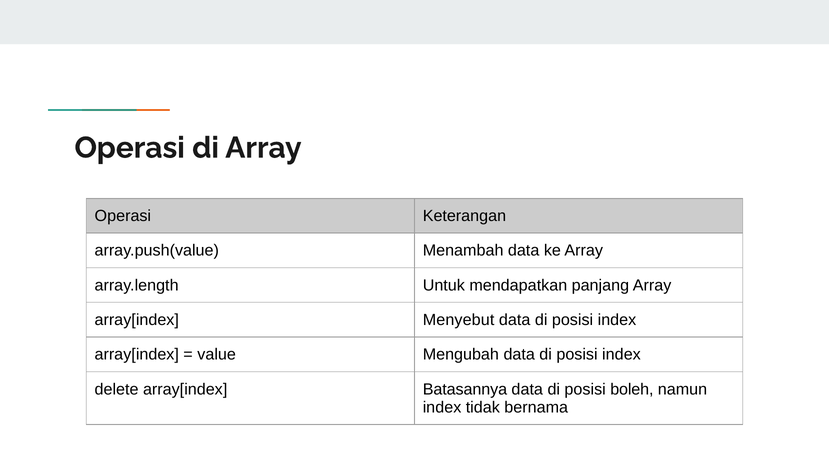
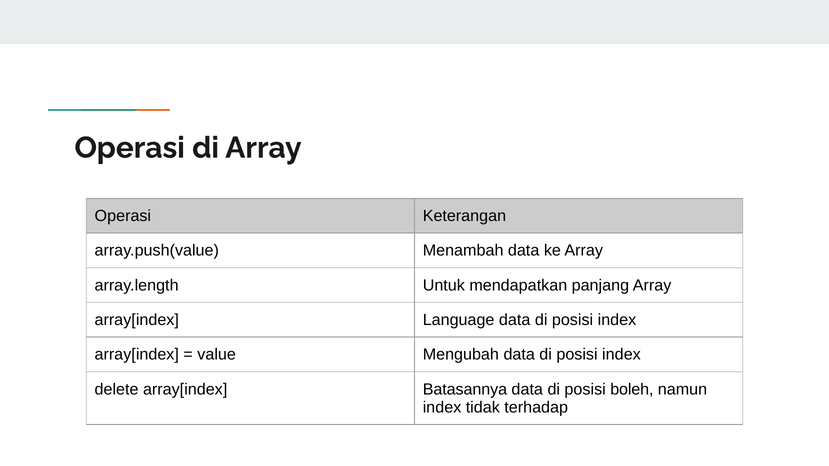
Menyebut: Menyebut -> Language (459, 320)
bernama: bernama -> terhadap (536, 408)
